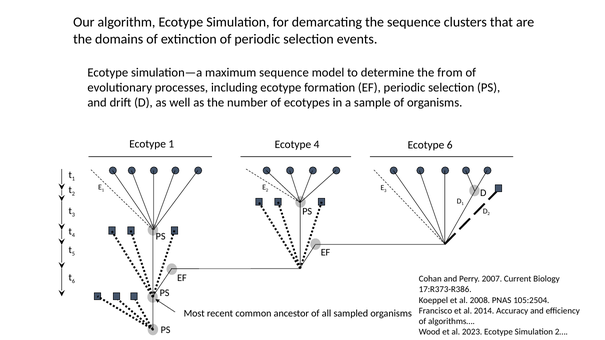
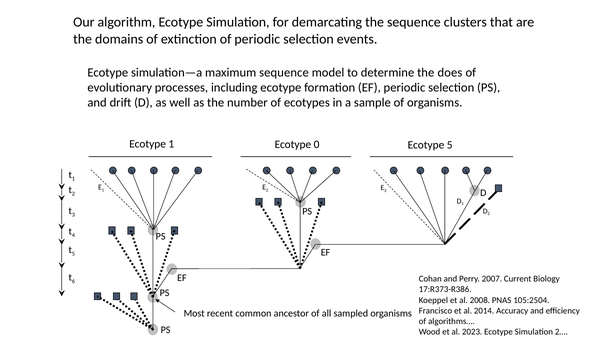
from: from -> does (450, 73)
Ecotype 4: 4 -> 0 (317, 145)
Ecotype 6: 6 -> 5 (450, 145)
